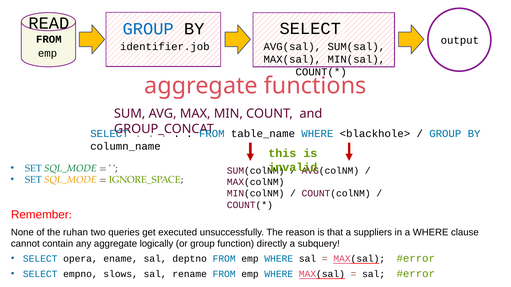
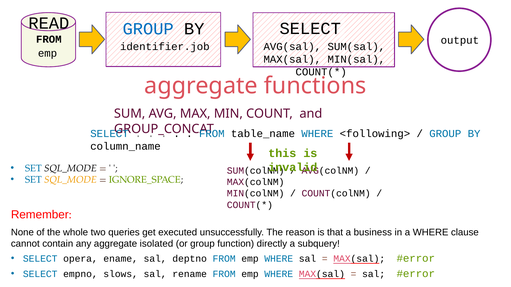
<blackhole>: <blackhole> -> <following> (375, 134)
SQL_MODE colour: green -> black (70, 168)
ruhan: ruhan -> whole (76, 233)
suppliers: suppliers -> business (373, 233)
logically: logically -> isolated (156, 244)
